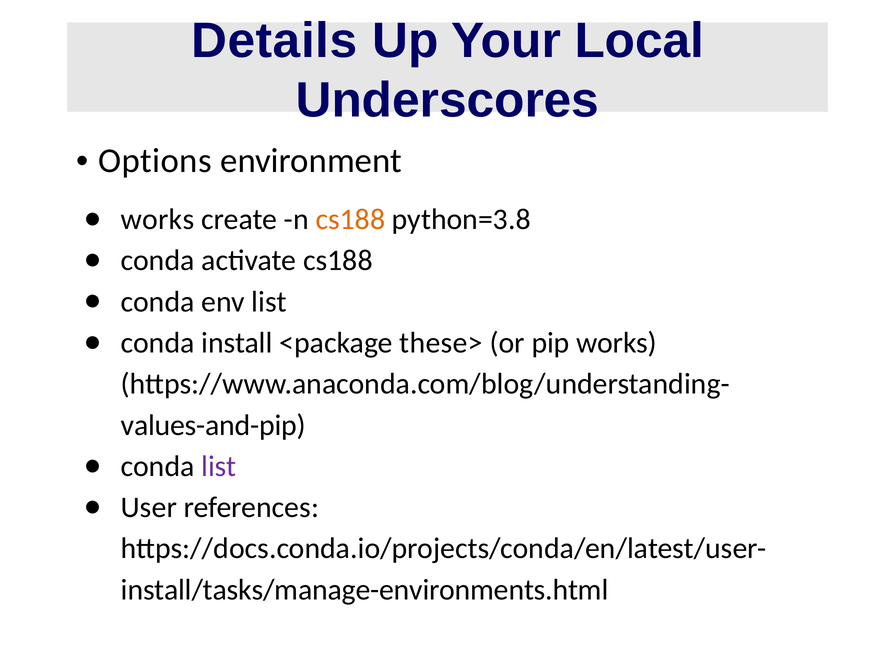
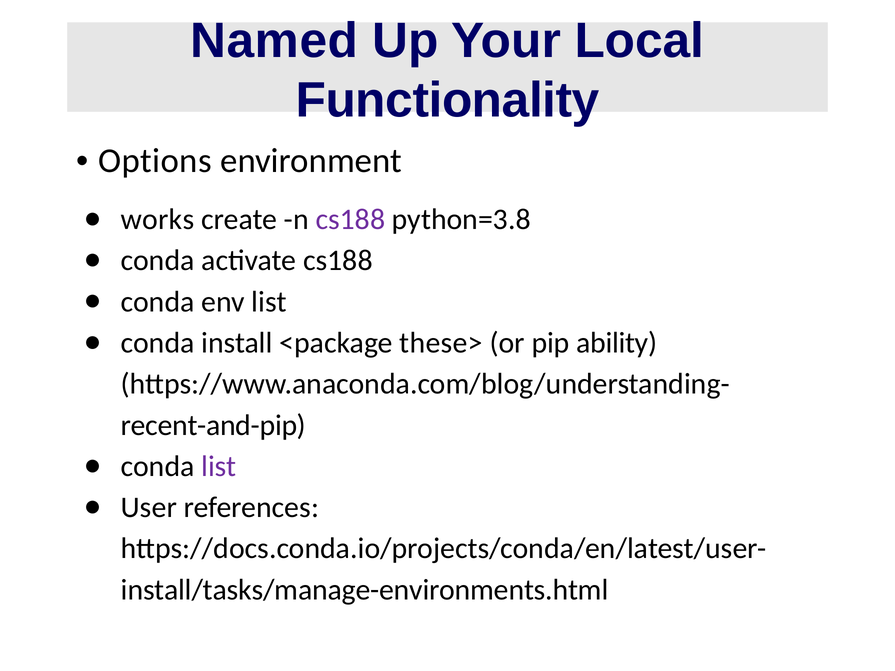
Details: Details -> Named (274, 41)
Underscores: Underscores -> Functionality (448, 100)
cs188 colour: orange -> purple (350, 220)
pip works: works -> ability (617, 343)
values-and-pip: values-and-pip -> recent-and-pip (213, 425)
